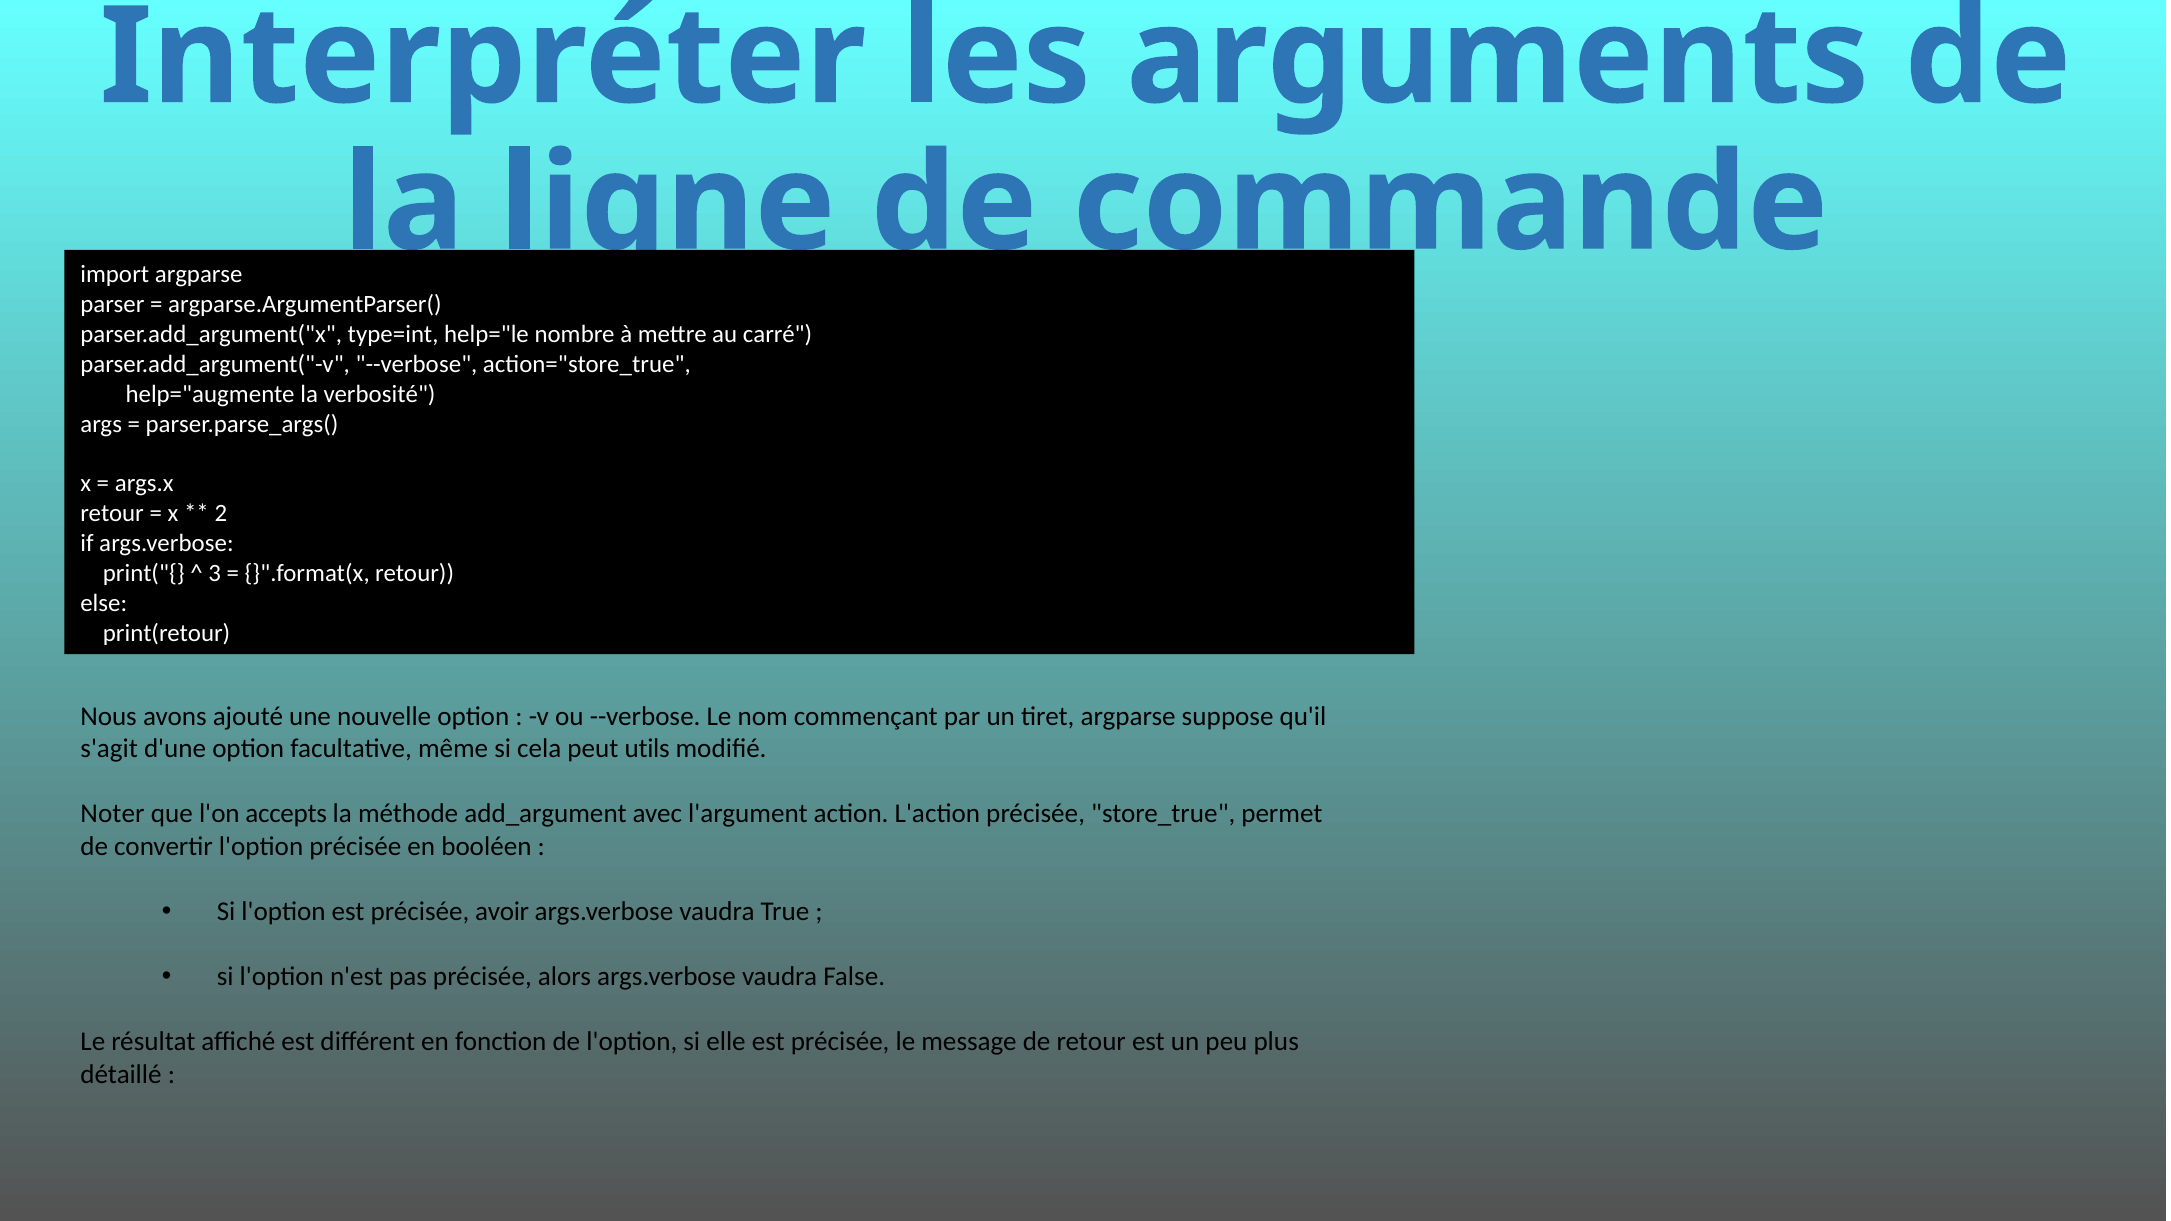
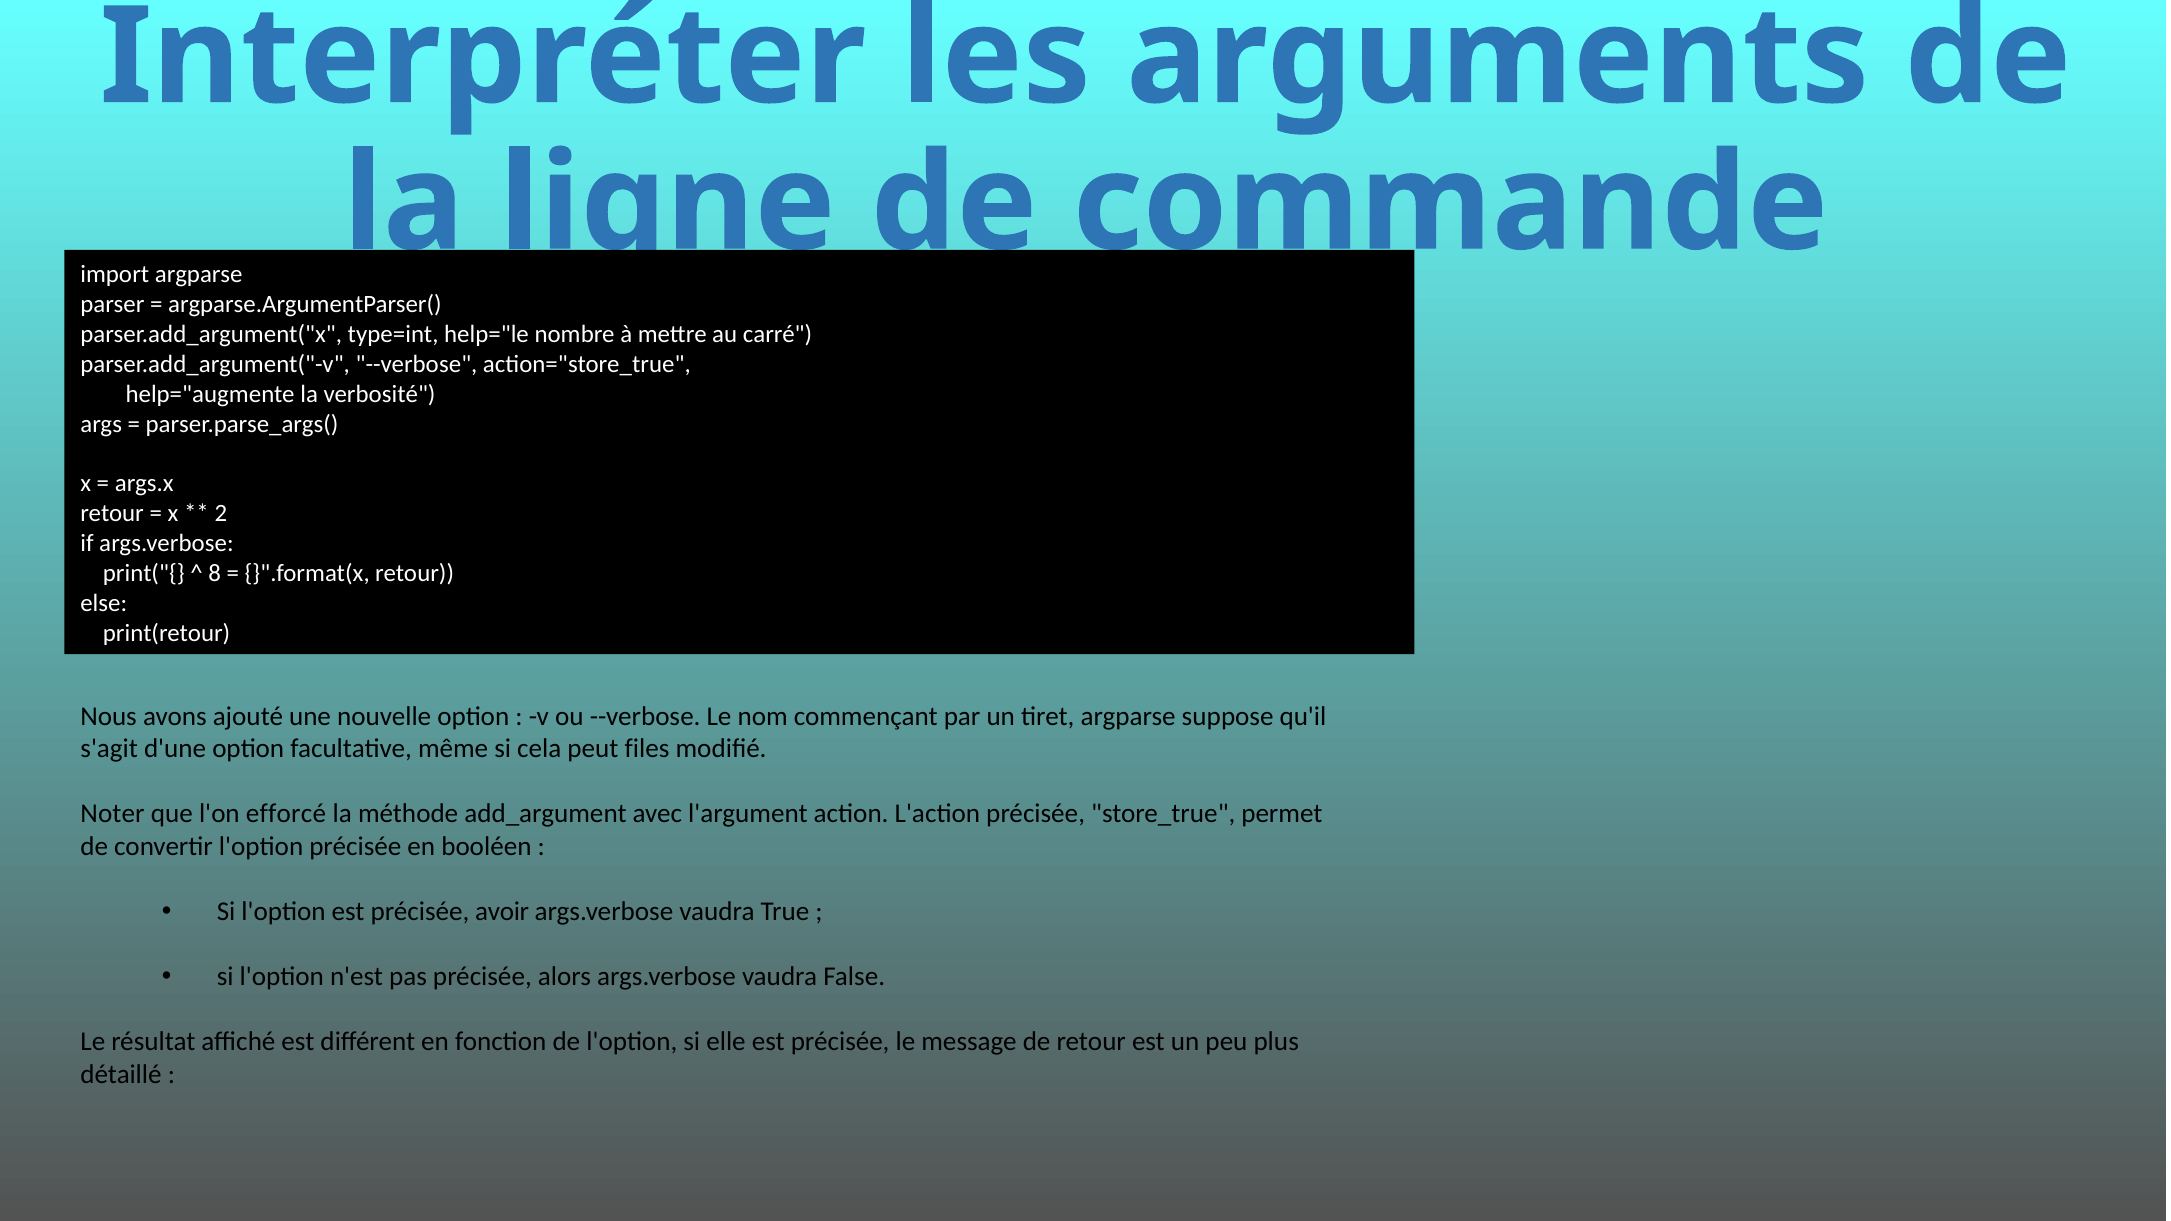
3: 3 -> 8 (215, 573)
utils: utils -> files (647, 749)
accepts: accepts -> efforcé (286, 814)
